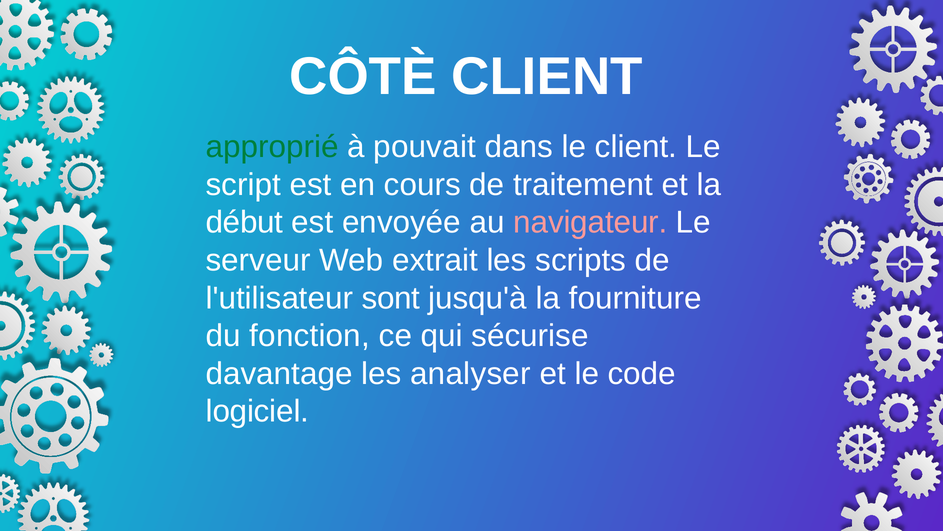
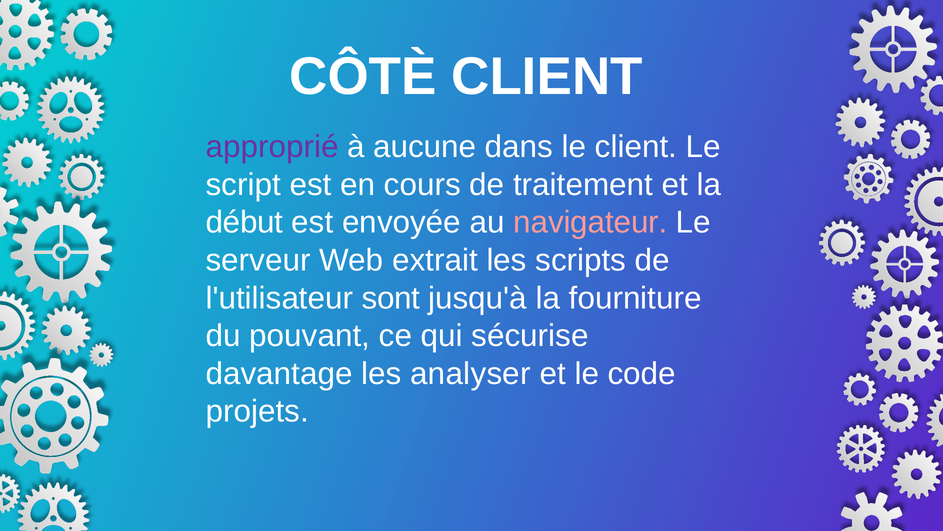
approprié colour: green -> purple (272, 147)
pouvait: pouvait -> aucune (425, 147)
fonction: fonction -> pouvant (310, 336)
logiciel: logiciel -> projets (257, 411)
